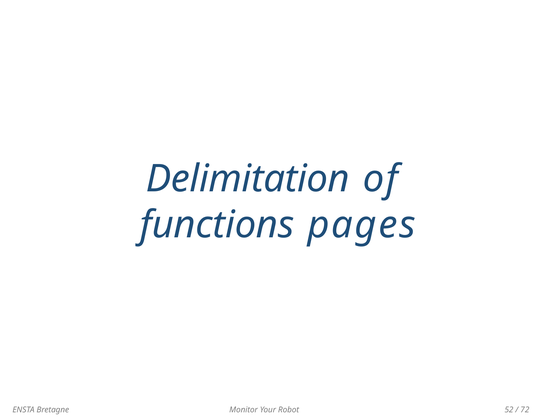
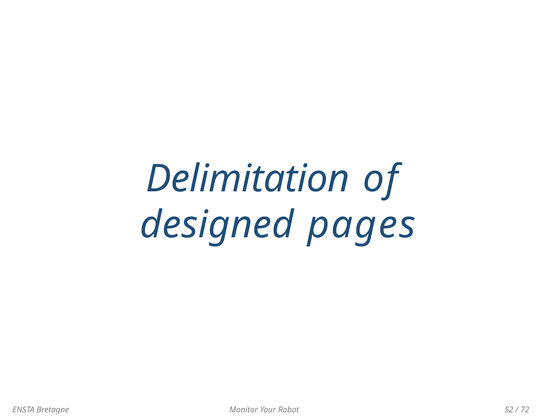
functions: functions -> designed (217, 225)
